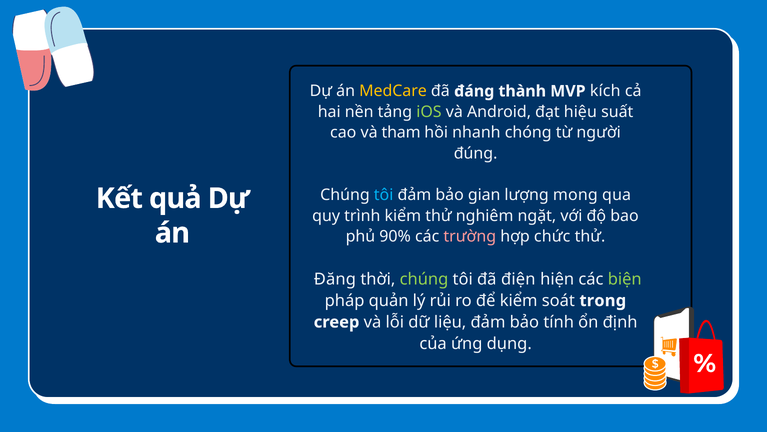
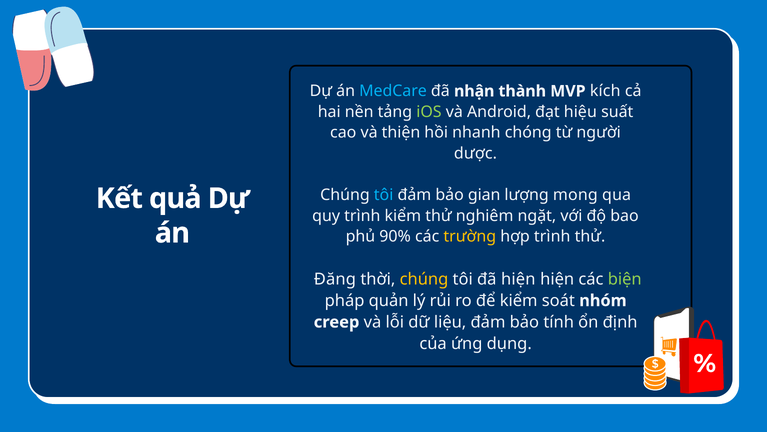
MedCare colour: yellow -> light blue (393, 91)
đáng: đáng -> nhận (474, 91)
tham: tham -> thiện (401, 133)
đúng: đúng -> dược (476, 153)
trường colour: pink -> yellow (470, 236)
hợp chức: chức -> trình (552, 236)
chúng colour: light green -> yellow (424, 279)
đã điện: điện -> hiện (518, 279)
trong: trong -> nhóm (603, 300)
